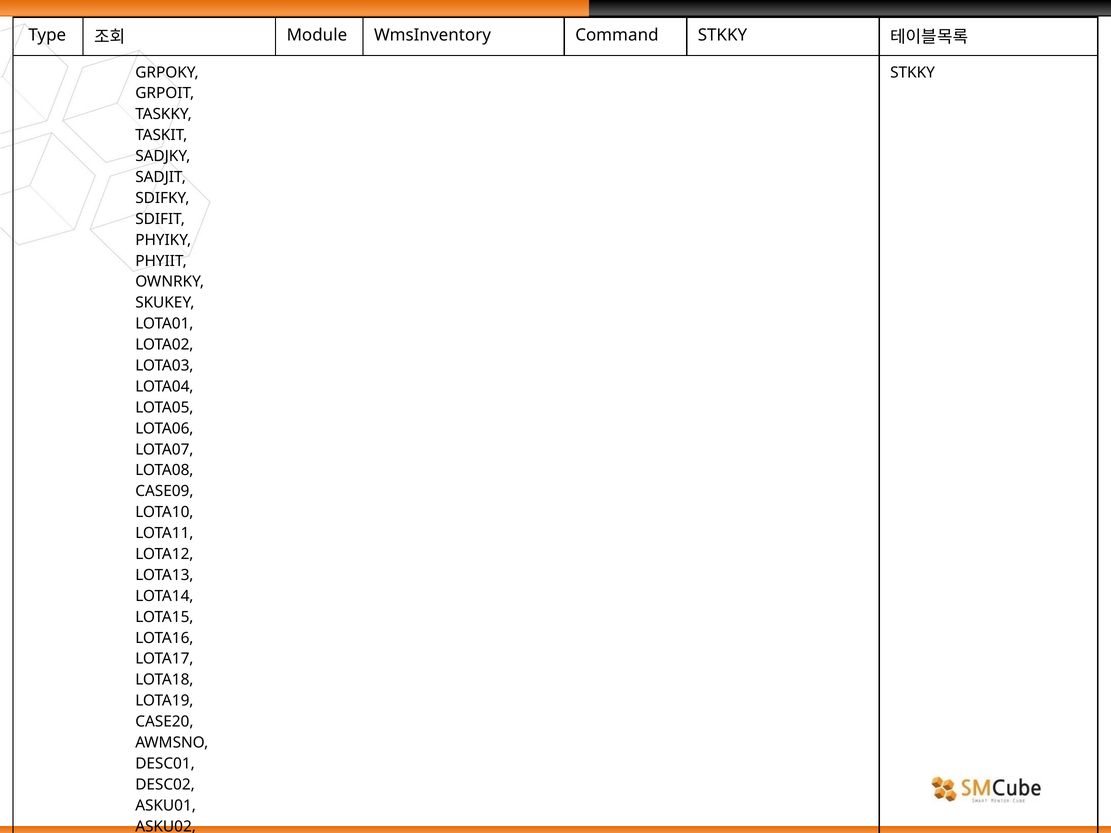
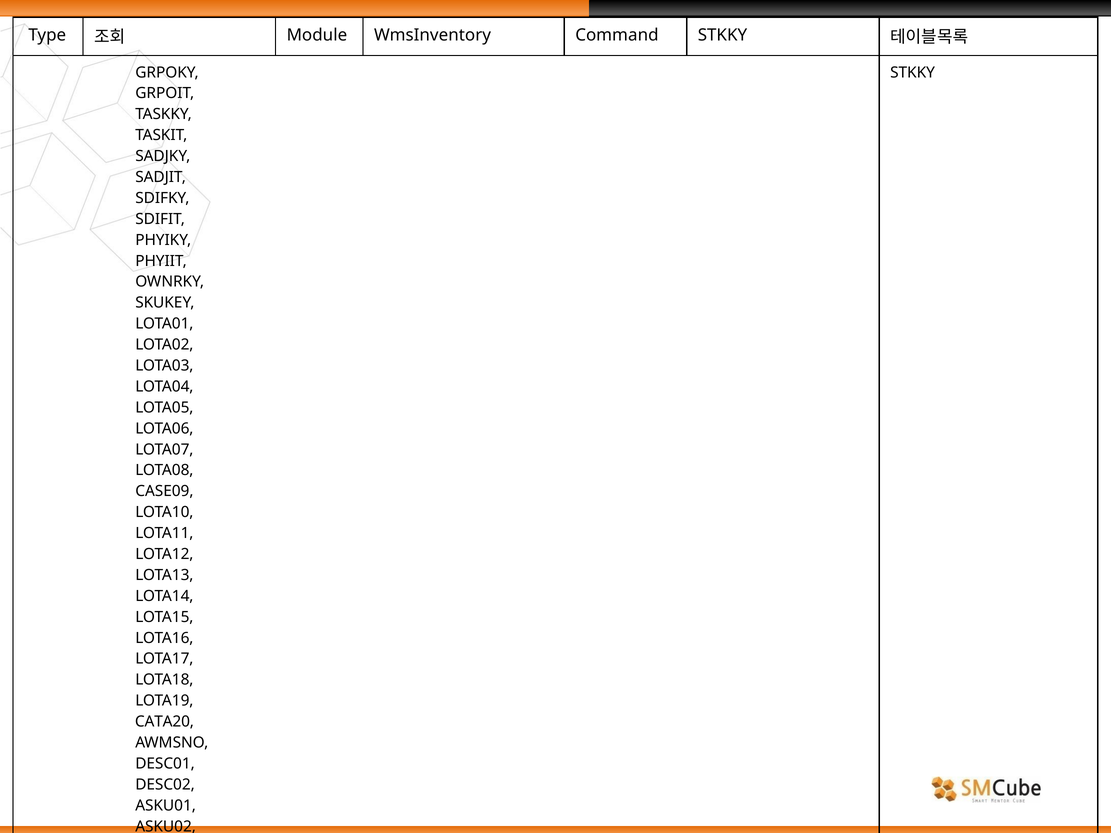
CASE20: CASE20 -> CATA20 (164, 722)
